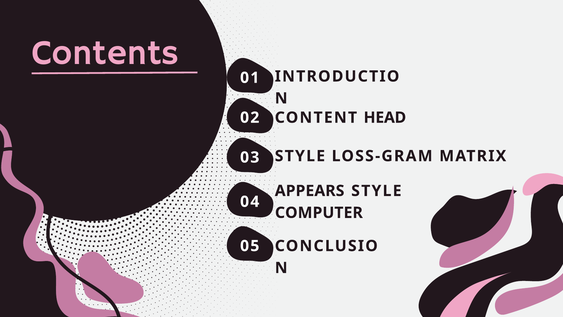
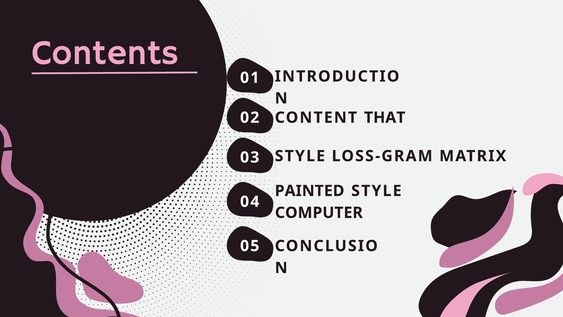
HEAD: HEAD -> THAT (385, 117)
APPEARS: APPEARS -> PAINTED (310, 191)
